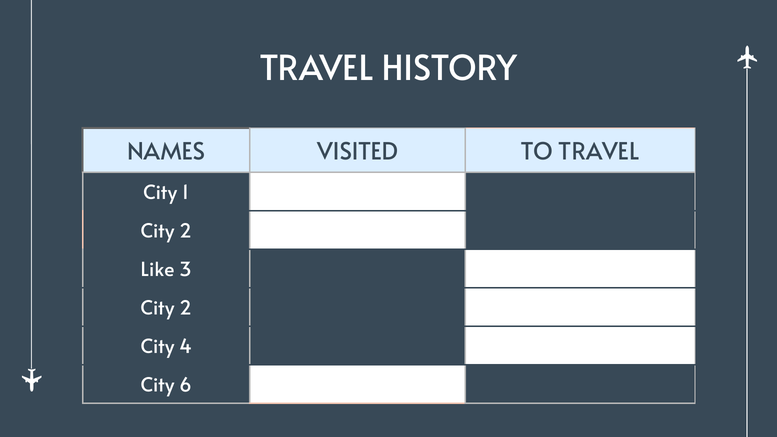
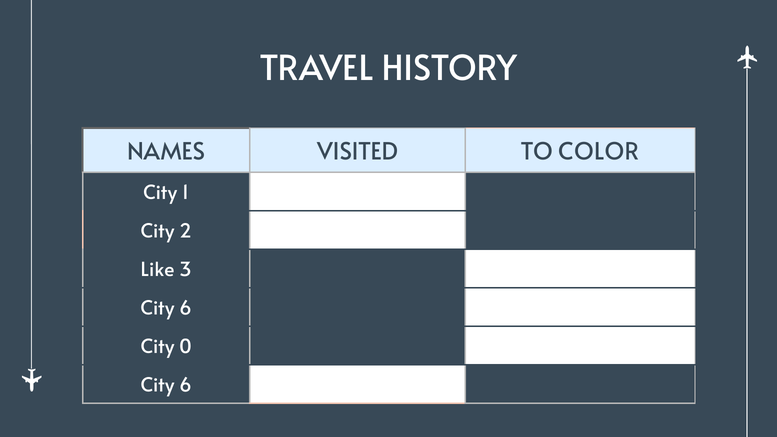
TO TRAVEL: TRAVEL -> COLOR (599, 152)
2: 2 -> 6 (185, 309)
4: 4 -> 0 (186, 347)
